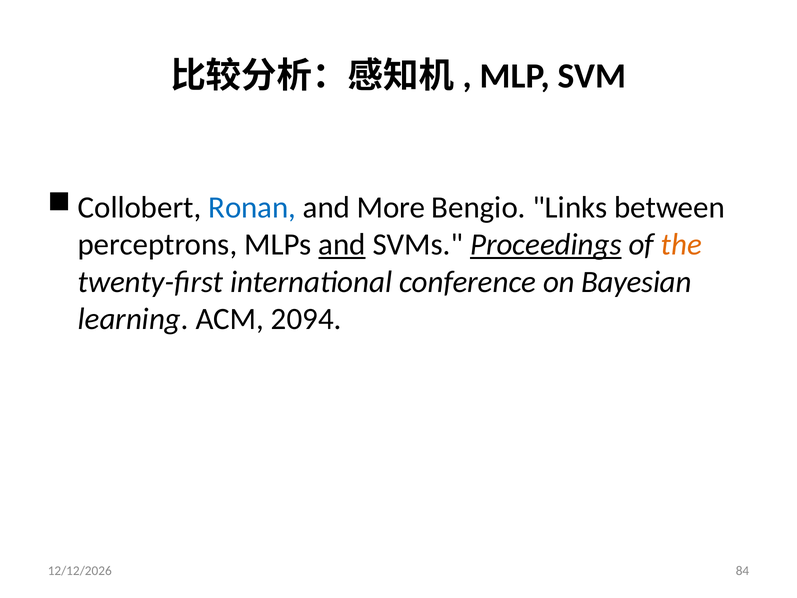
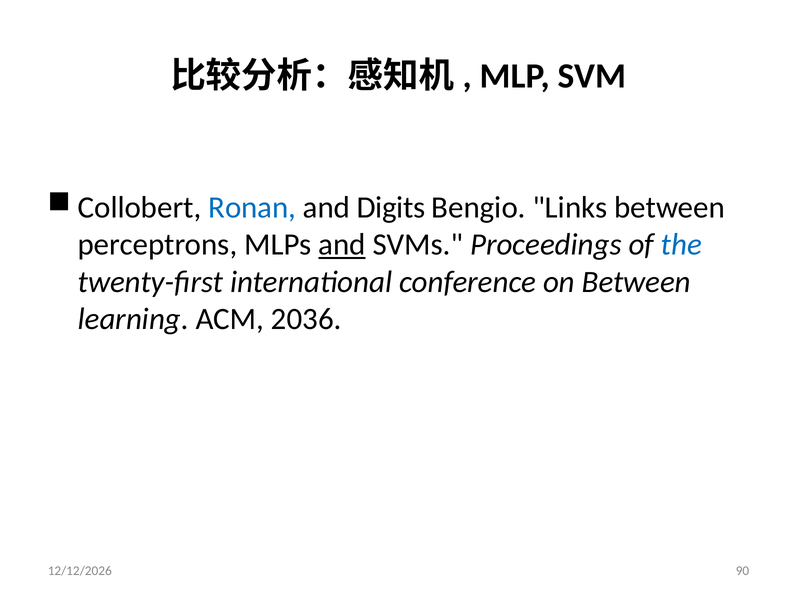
More: More -> Digits (391, 208)
Proceedings underline: present -> none (546, 245)
the colour: orange -> blue (681, 245)
on Bayesian: Bayesian -> Between (636, 282)
2094: 2094 -> 2036 (306, 319)
84: 84 -> 90 (742, 571)
